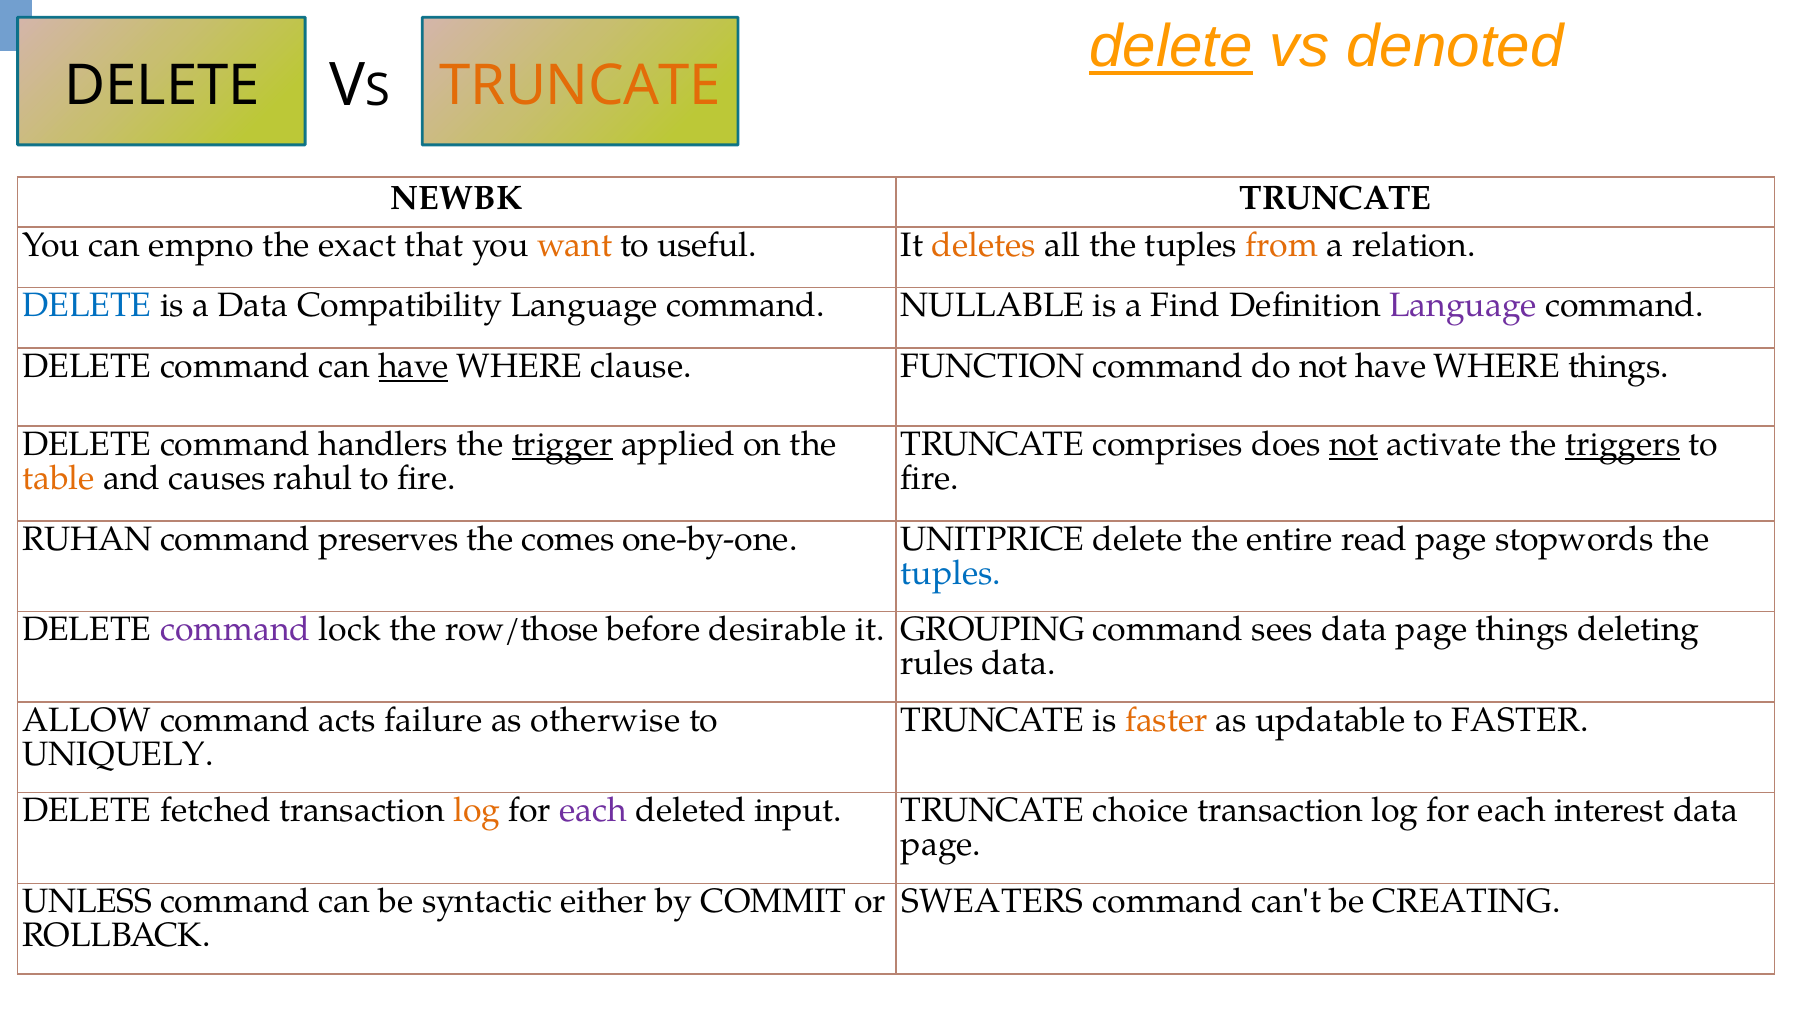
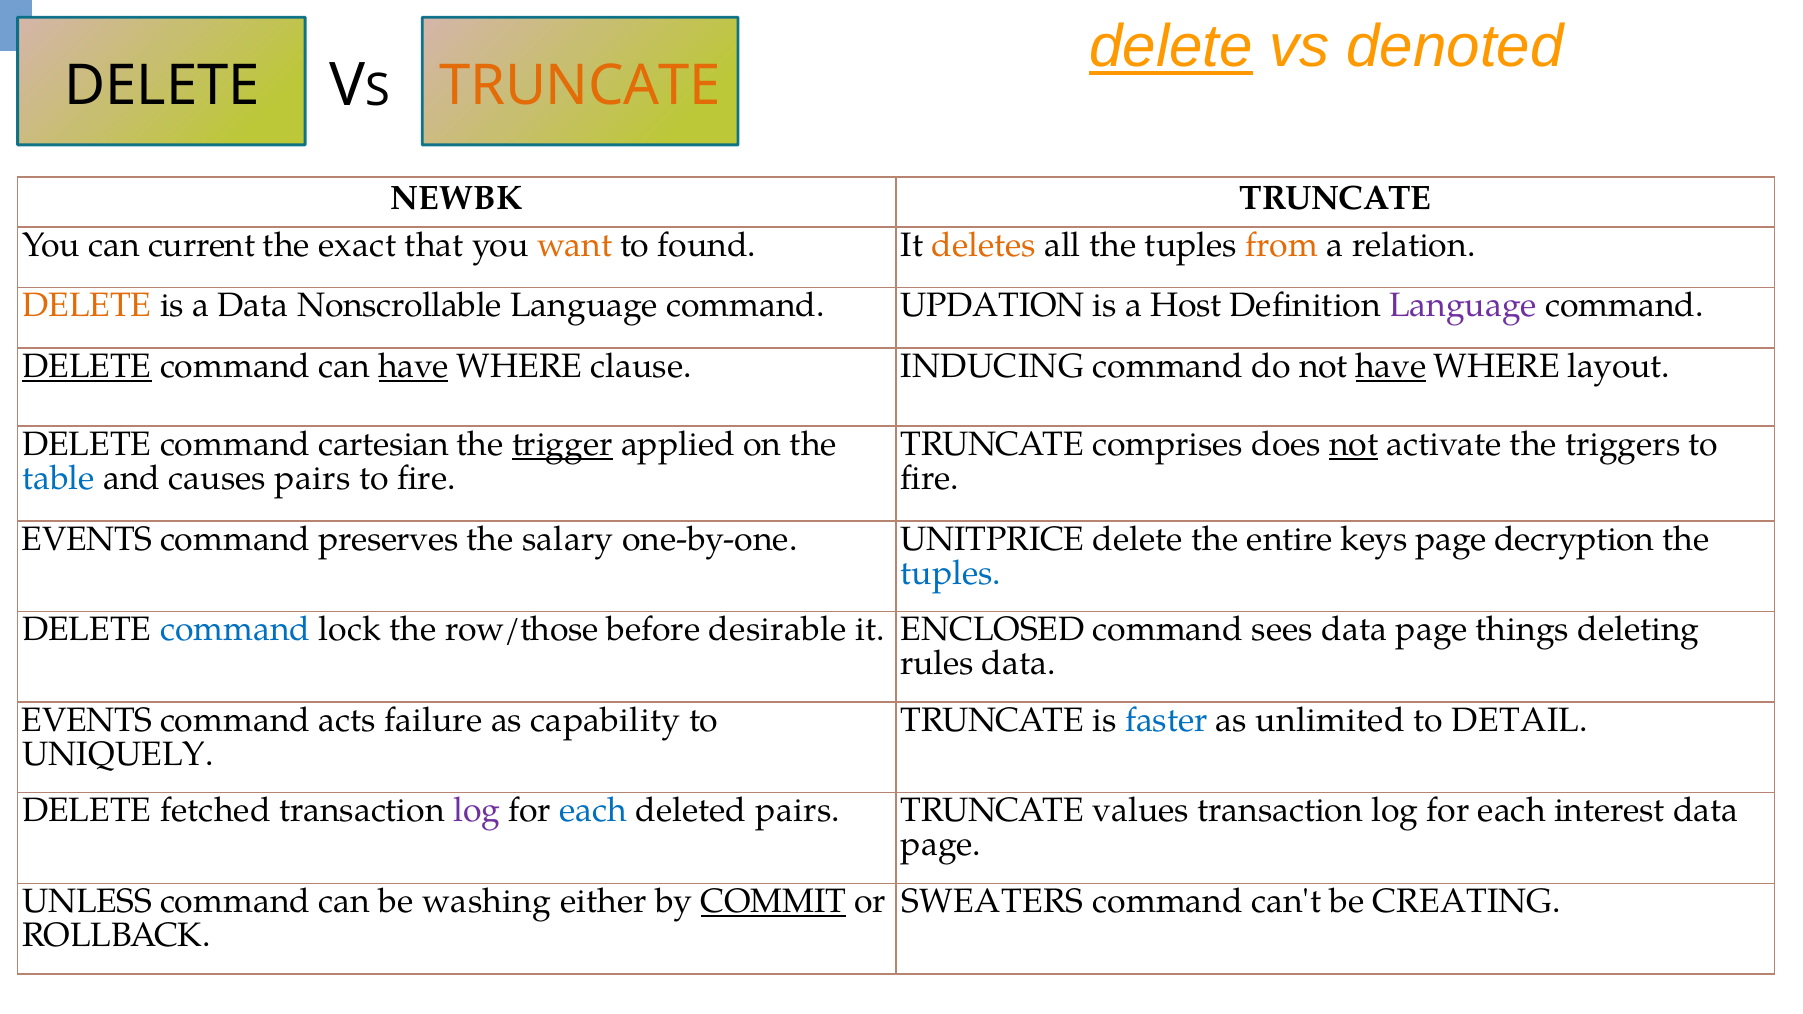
empno: empno -> current (202, 245)
useful: useful -> found (707, 245)
DELETE colour: blue -> orange (87, 306)
Compatibility: Compatibility -> Nonscrollable (400, 306)
NULLABLE: NULLABLE -> UPDATION (993, 306)
Find: Find -> Host (1186, 306)
DELETE underline: none -> present (87, 366)
FUNCTION: FUNCTION -> INDUCING (992, 366)
have underline: none -> present (1391, 366)
WHERE things: things -> layout (1619, 366)
handlers: handlers -> cartesian (384, 444)
triggers underline: present -> none (1623, 444)
table colour: orange -> blue (59, 478)
causes rahul: rahul -> pairs (313, 478)
RUHAN: RUHAN -> EVENTS (87, 539)
comes: comes -> salary (568, 539)
read: read -> keys (1374, 539)
stopwords: stopwords -> decryption (1575, 539)
command colour: purple -> blue (235, 630)
GROUPING: GROUPING -> ENCLOSED (993, 630)
ALLOW: ALLOW -> EVENTS (87, 720)
otherwise: otherwise -> capability (605, 720)
faster colour: orange -> blue (1166, 720)
updatable: updatable -> unlimited (1330, 720)
to FASTER: FASTER -> DETAIL (1520, 720)
log colour: orange -> purple (477, 811)
each colour: purple -> blue (594, 811)
deleted input: input -> pairs (798, 811)
choice: choice -> values (1141, 811)
syntactic: syntactic -> washing (487, 902)
COMMIT underline: none -> present (773, 902)
